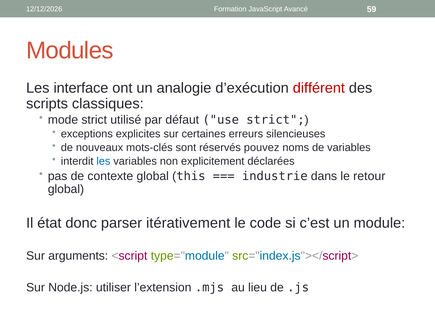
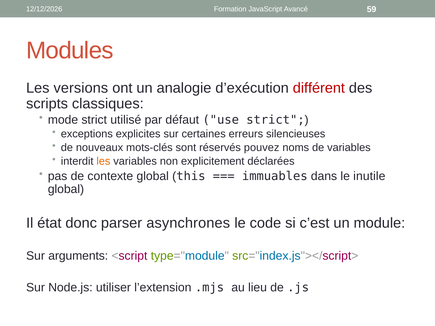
interface: interface -> versions (81, 88)
les colour: blue -> orange (103, 161)
industrie: industrie -> immuables (275, 176)
retour: retour -> inutile (369, 176)
itérativement: itérativement -> asynchrones (188, 223)
